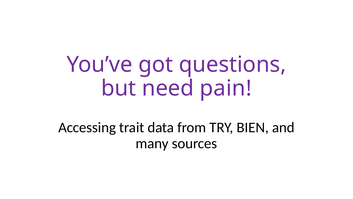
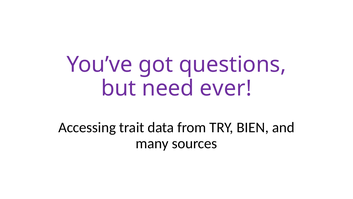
pain: pain -> ever (226, 88)
